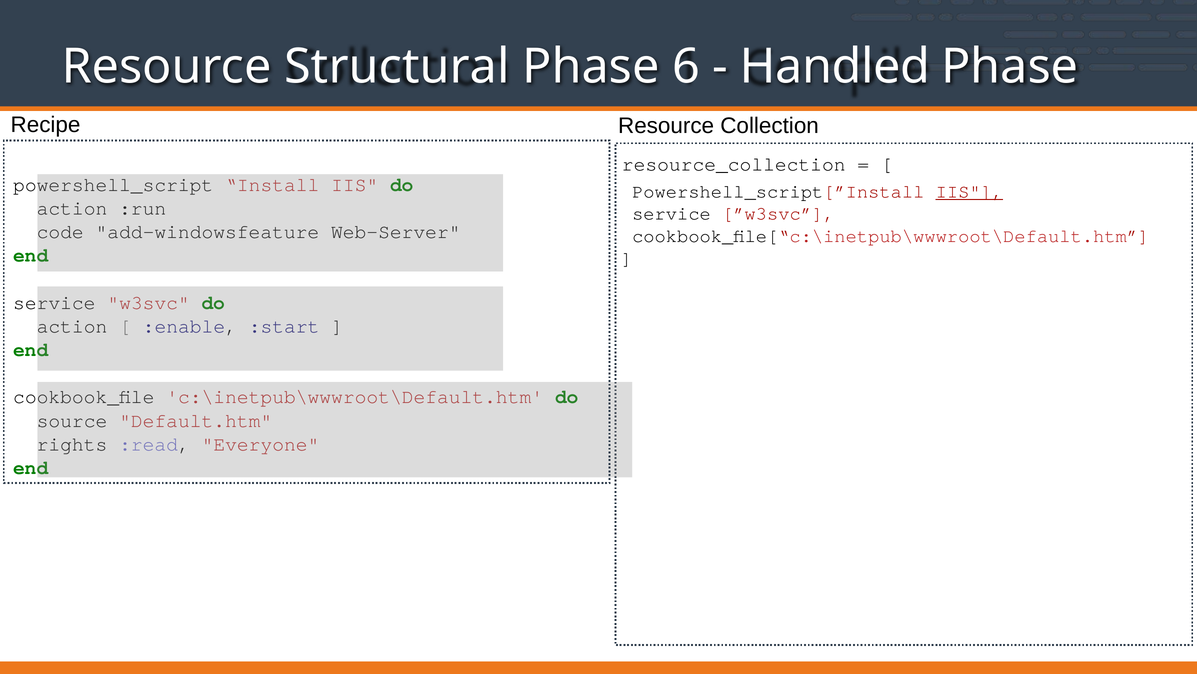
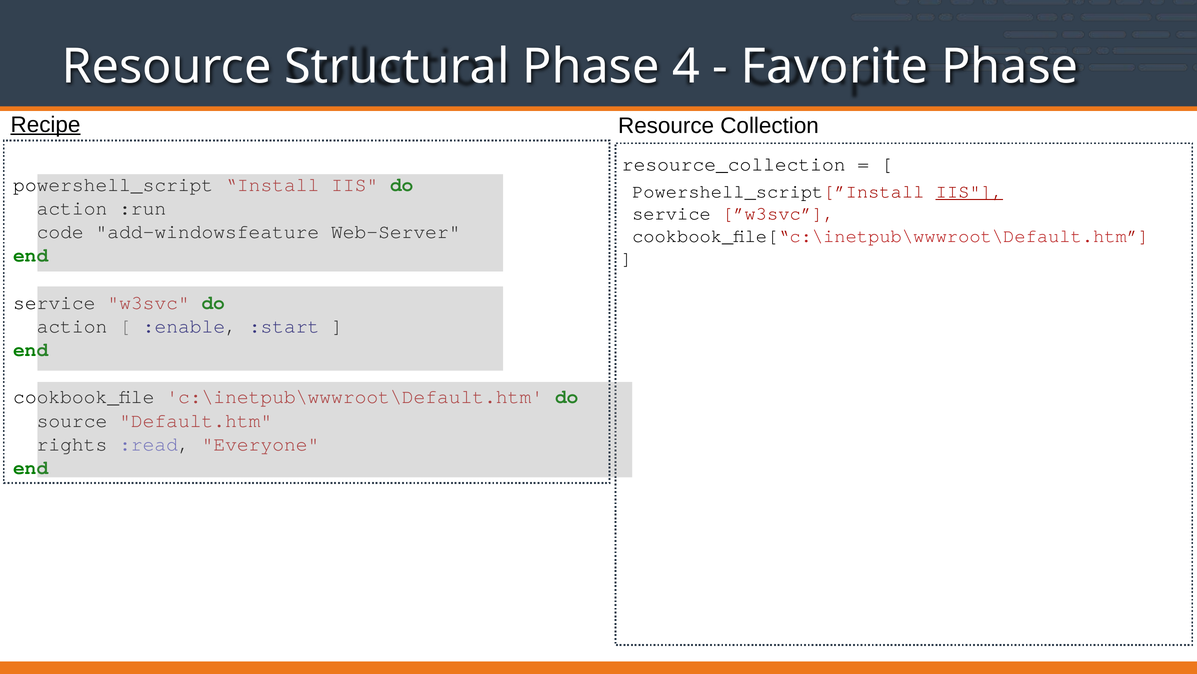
6: 6 -> 4 (686, 67)
Handled: Handled -> Favorite (834, 67)
Recipe underline: none -> present (46, 125)
